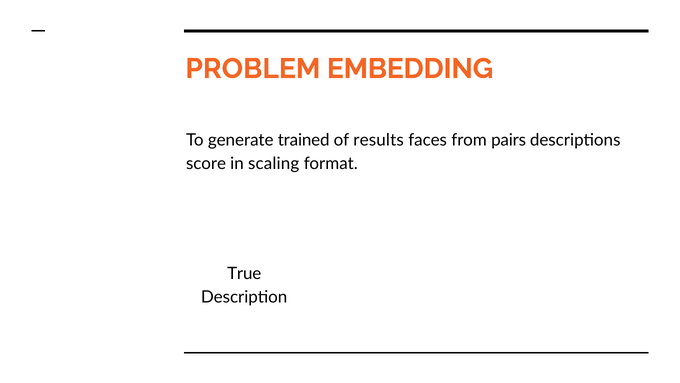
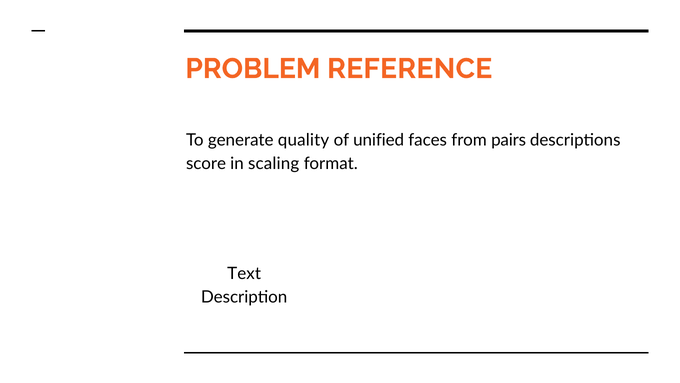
EMBEDDING: EMBEDDING -> REFERENCE (410, 69)
trained: trained -> quality (304, 140)
results: results -> unified (379, 140)
True: True -> Text (244, 273)
